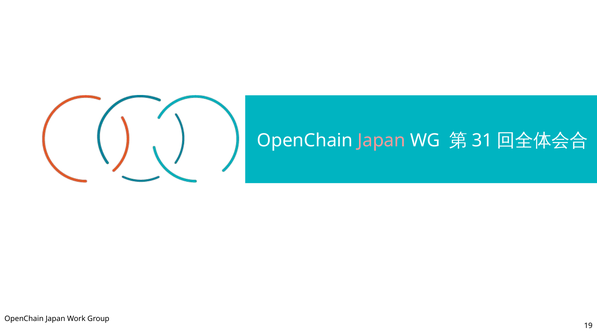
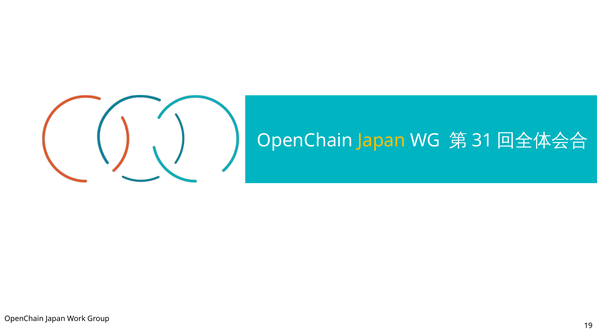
Japan colour: pink -> yellow (381, 140)
